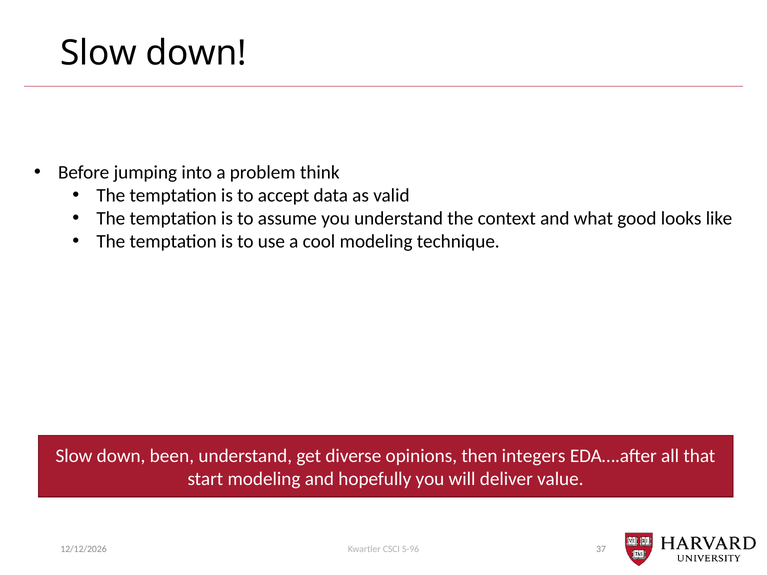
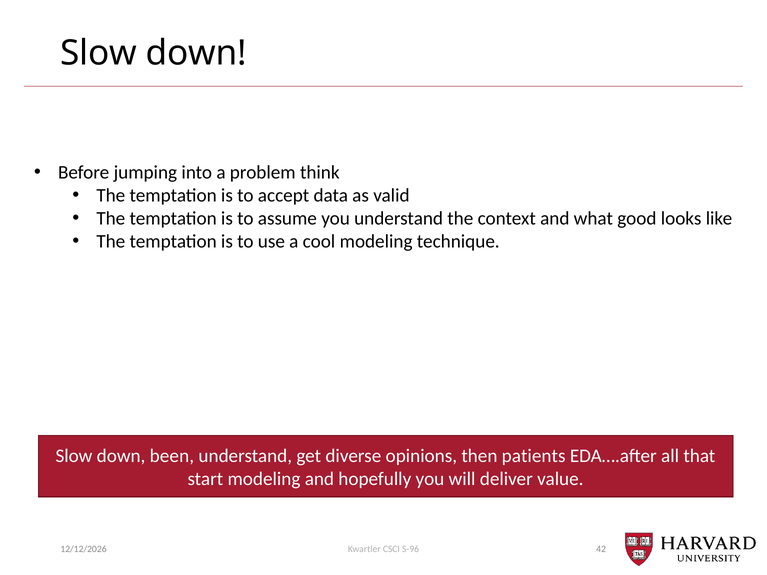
integers: integers -> patients (534, 456)
37: 37 -> 42 (601, 549)
